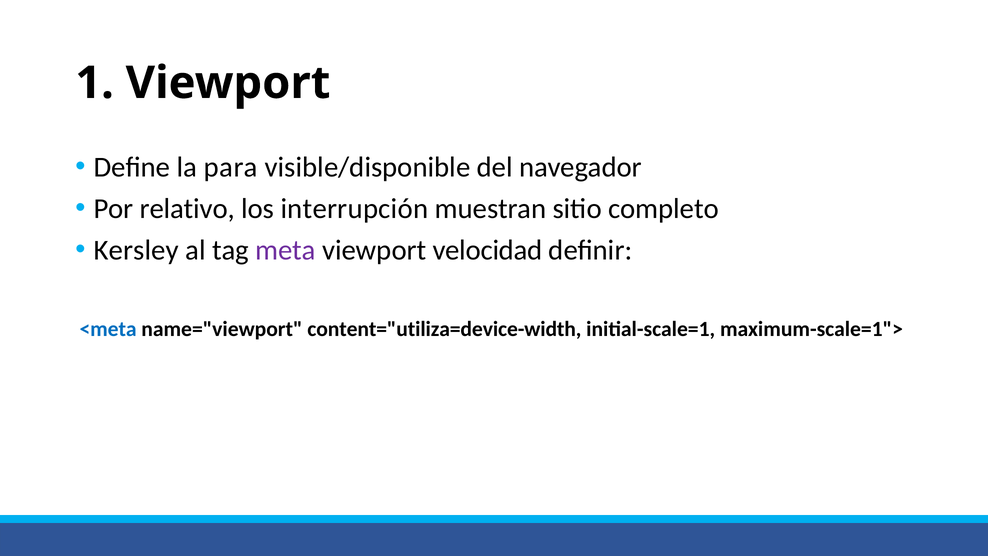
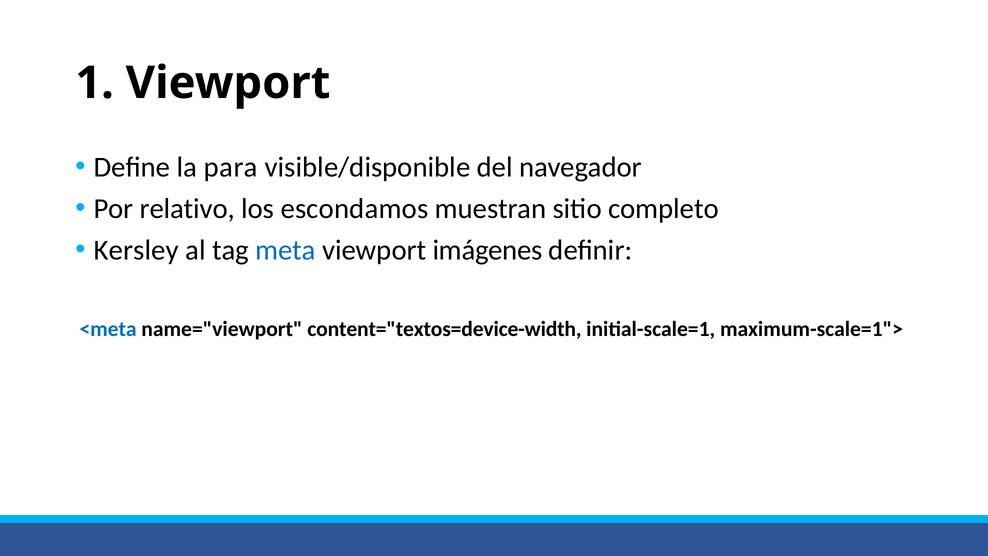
interrupción: interrupción -> escondamos (354, 208)
meta colour: purple -> blue (286, 250)
velocidad: velocidad -> imágenes (488, 250)
content="utiliza=device-width: content="utiliza=device-width -> content="textos=device-width (444, 329)
